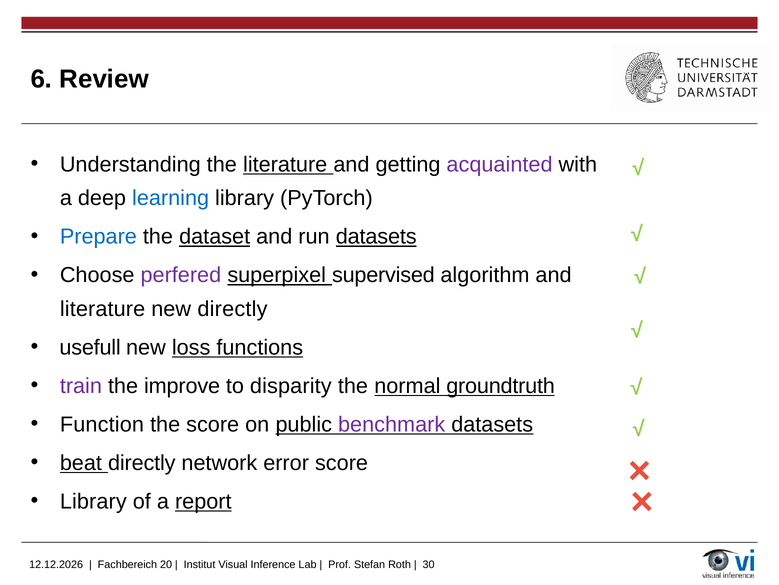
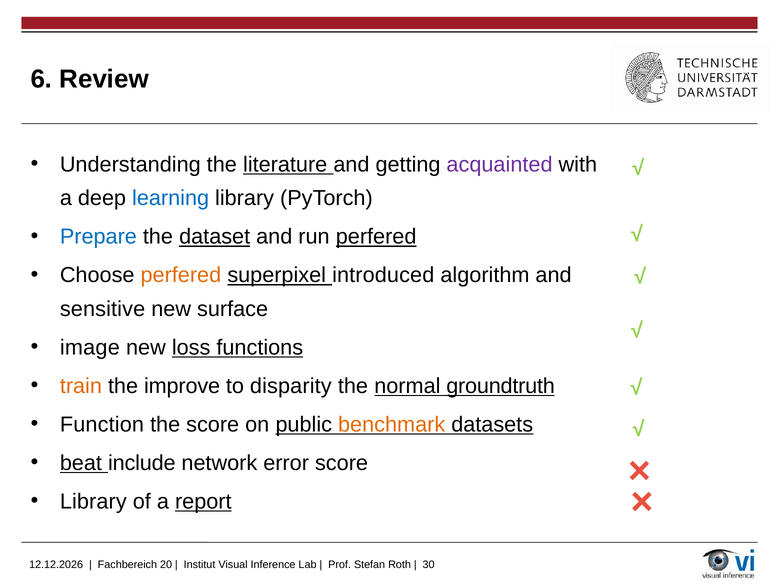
run datasets: datasets -> perfered (376, 236)
perfered colour: purple -> orange (181, 275)
supervised: supervised -> introduced (383, 275)
literature: literature -> sensitive (103, 309)
new directly: directly -> surface (233, 309)
usefull: usefull -> image (90, 347)
train colour: purple -> orange (81, 385)
benchmark colour: purple -> orange (392, 424)
beat directly: directly -> include (142, 462)
